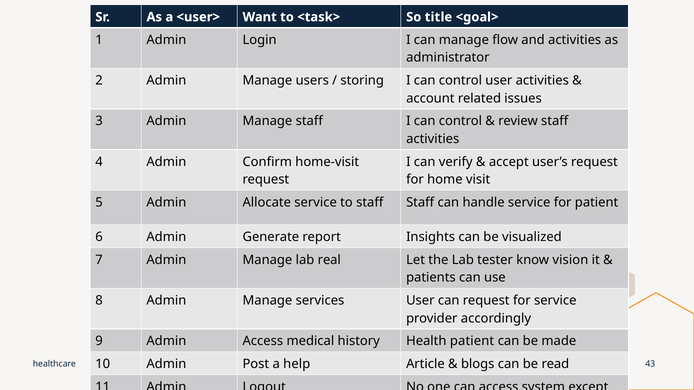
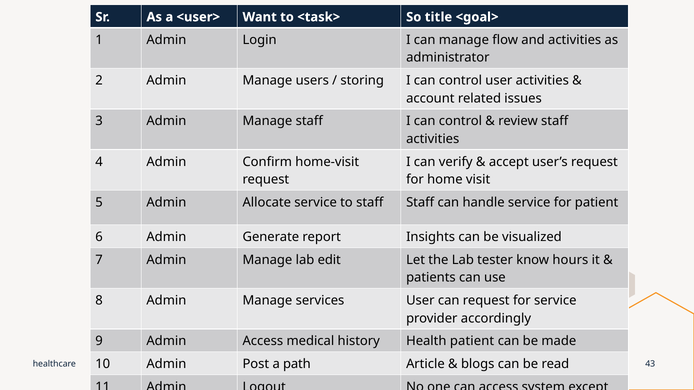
real: real -> edit (329, 260)
vision: vision -> hours (570, 260)
help: help -> path (297, 364)
